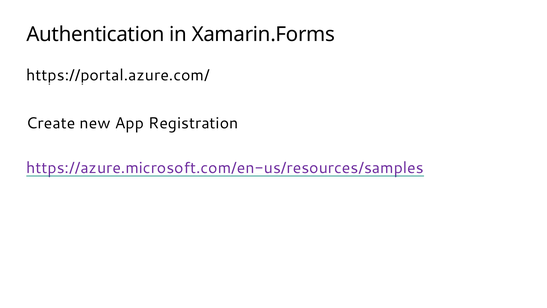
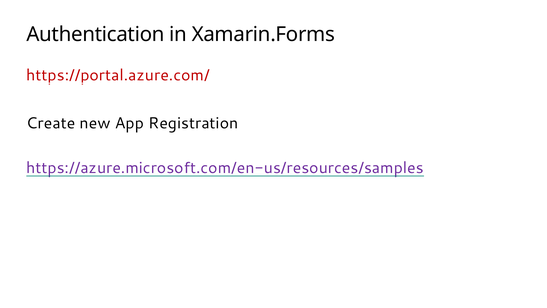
https://portal.azure.com/ colour: black -> red (118, 75)
